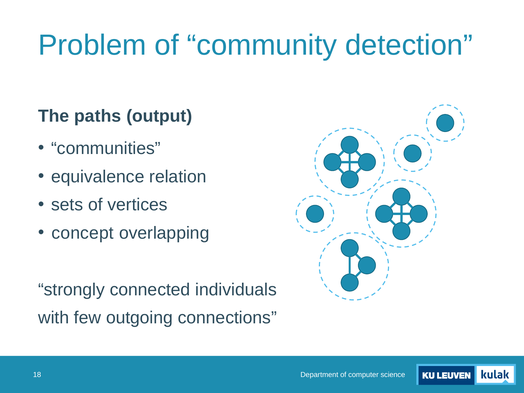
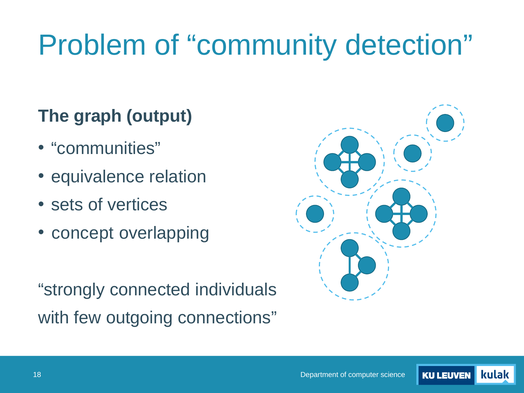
paths: paths -> graph (98, 116)
